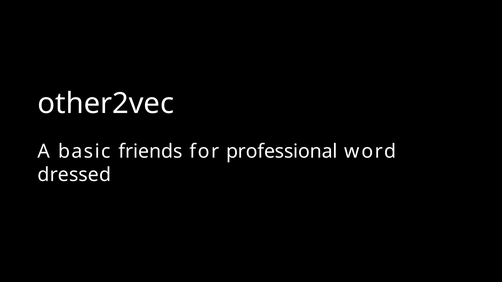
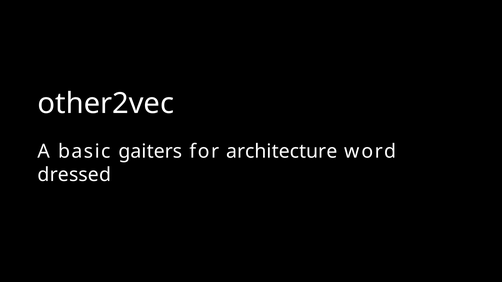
friends: friends -> gaiters (150, 152)
professional: professional -> architecture (282, 152)
